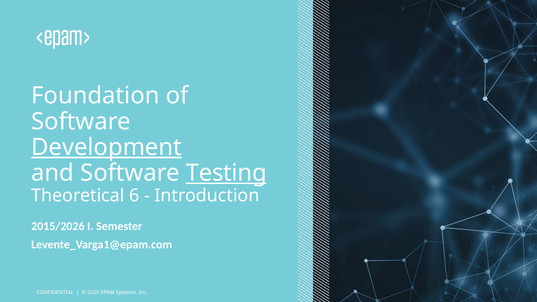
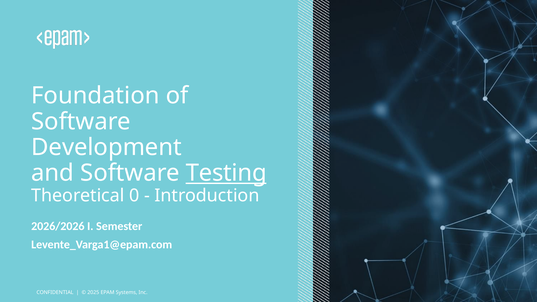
Development underline: present -> none (106, 147)
6: 6 -> 0 (134, 196)
2015/2026: 2015/2026 -> 2026/2026 (58, 226)
